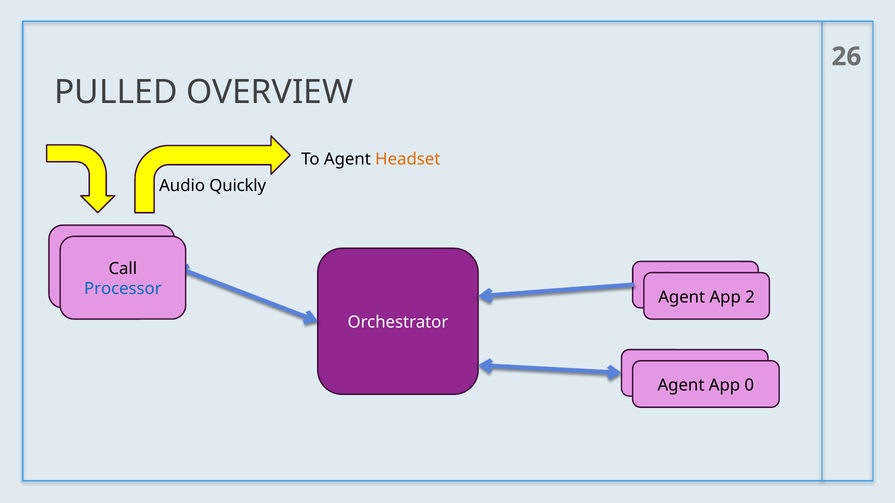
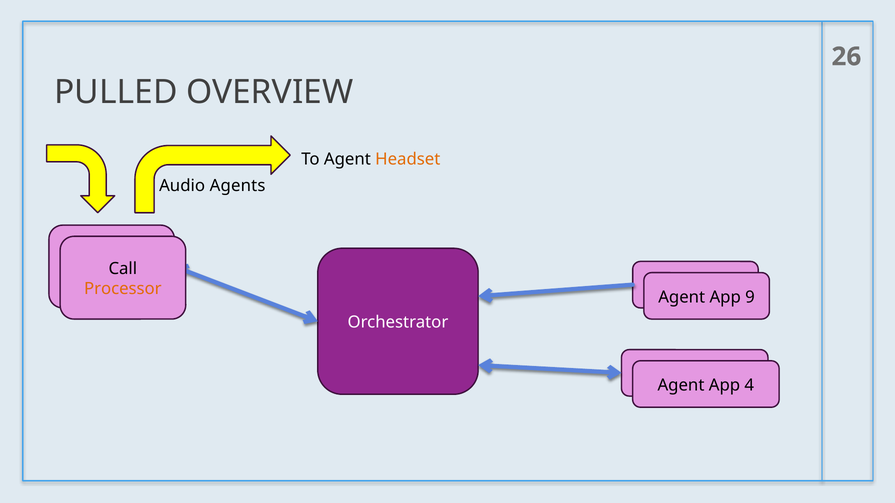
Quickly: Quickly -> Agents (238, 186)
Processor colour: blue -> orange (123, 289)
2: 2 -> 9 (750, 297)
0: 0 -> 4 (749, 386)
